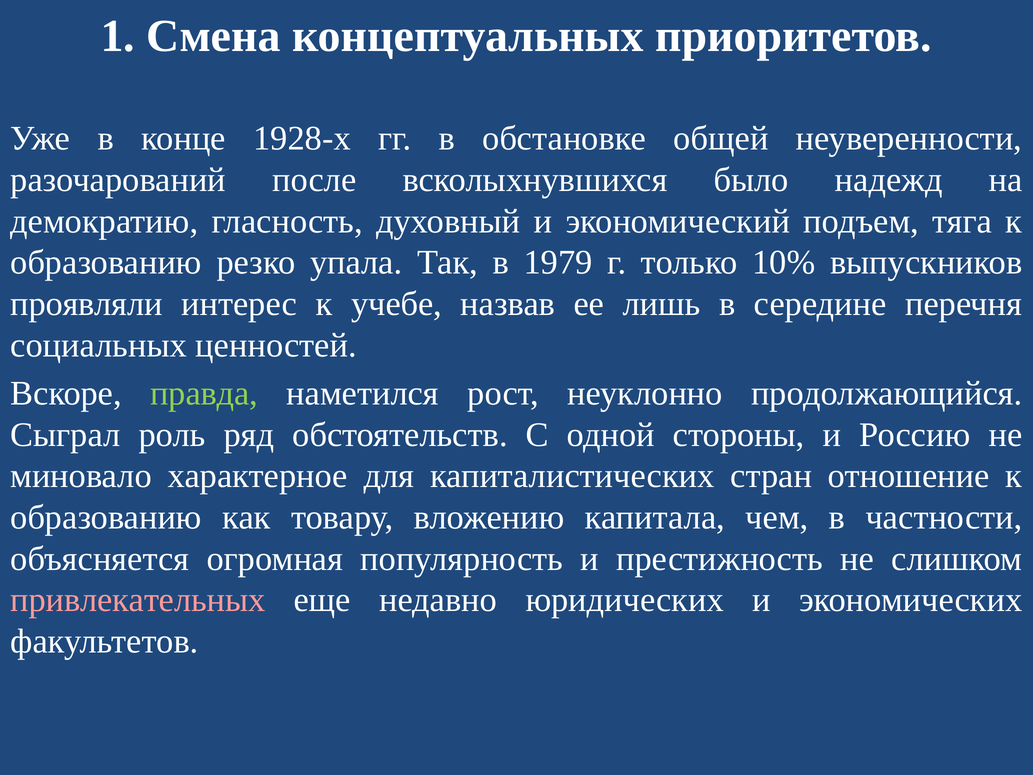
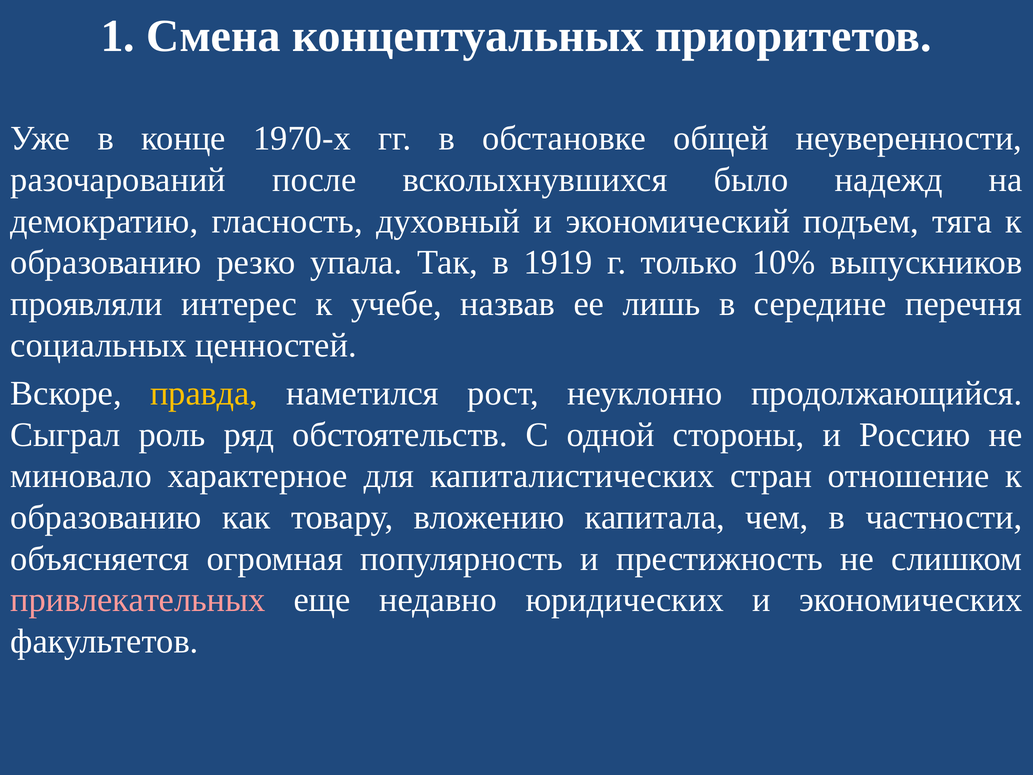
1928-х: 1928-х -> 1970-х (302, 138)
1979: 1979 -> 1919 (558, 262)
правда colour: light green -> yellow (204, 393)
